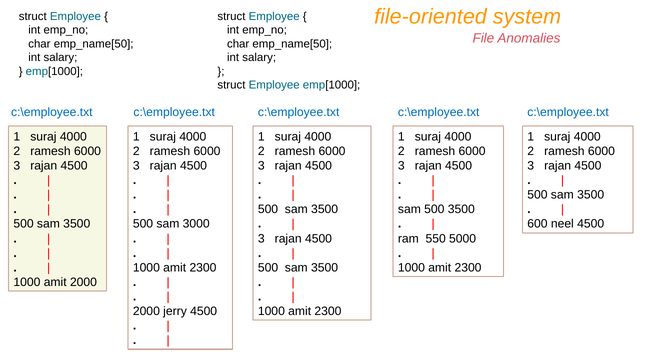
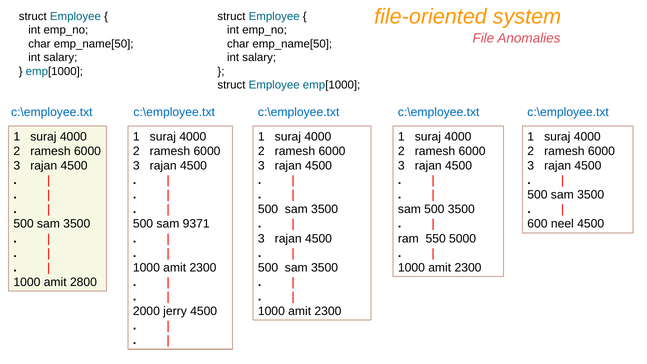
3000: 3000 -> 9371 (196, 224)
amit 2000: 2000 -> 2800 (83, 282)
